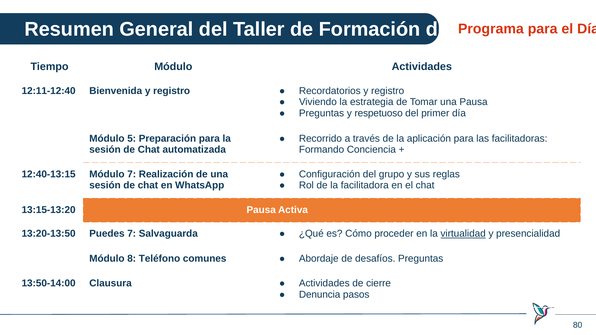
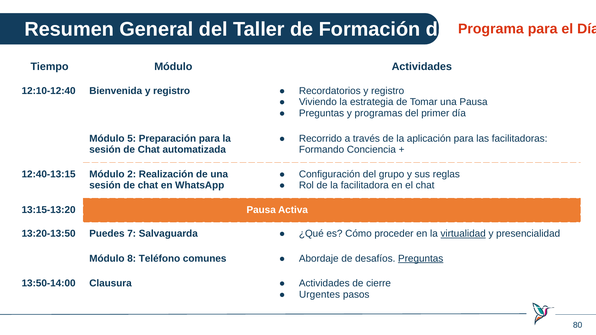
12:11-12:40: 12:11-12:40 -> 12:10-12:40 (49, 91)
respetuoso: respetuoso -> programas (379, 113)
Módulo 7: 7 -> 2 (132, 174)
Preguntas underline: none -> present (421, 259)
Denuncia: Denuncia -> Urgentes (320, 295)
